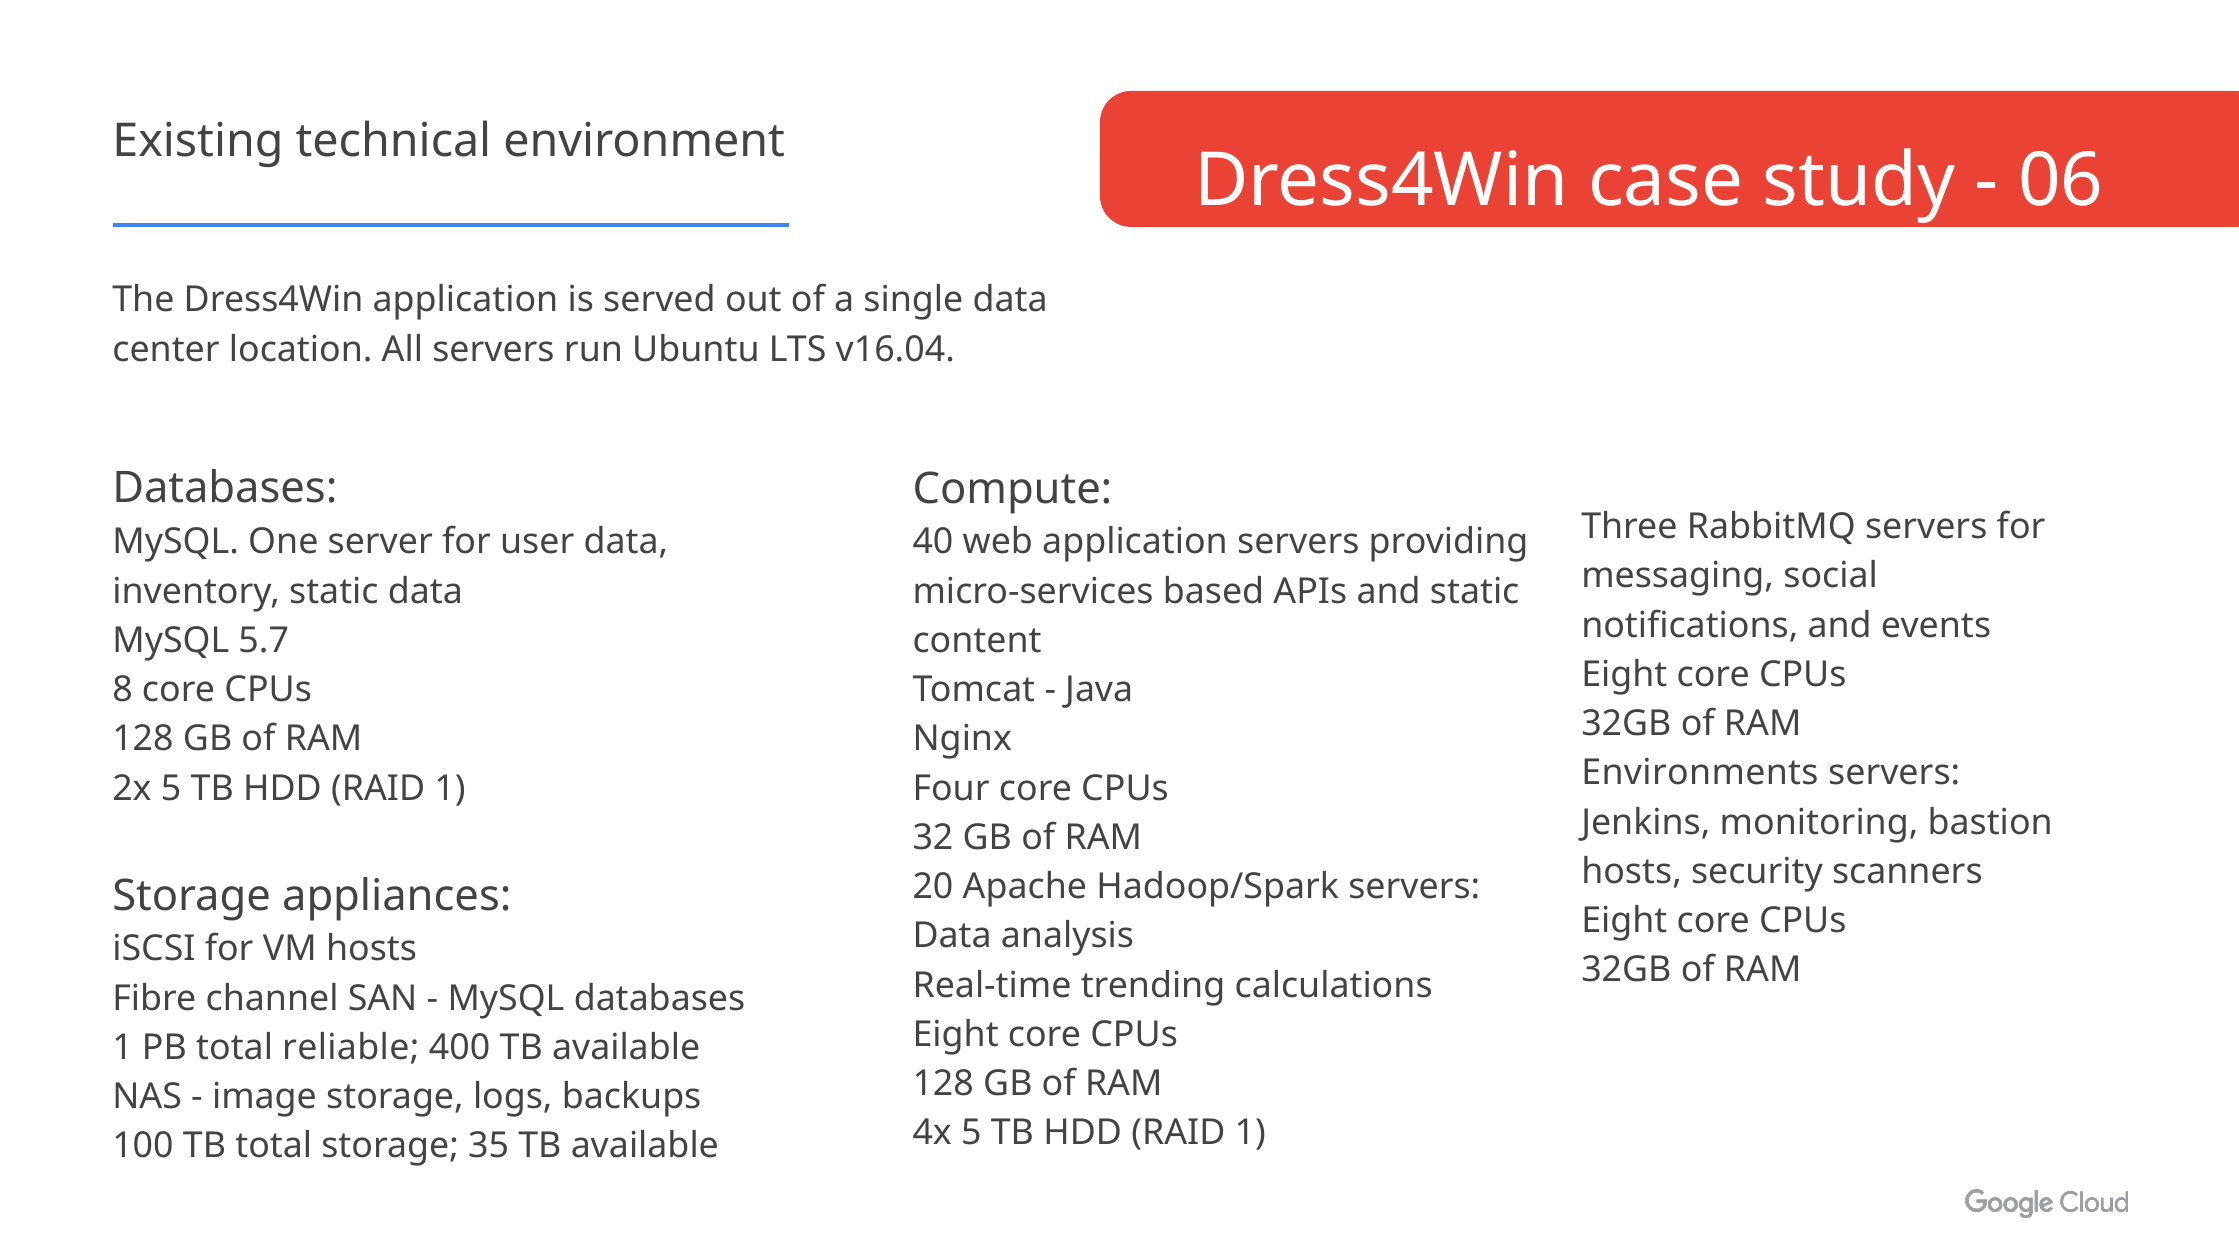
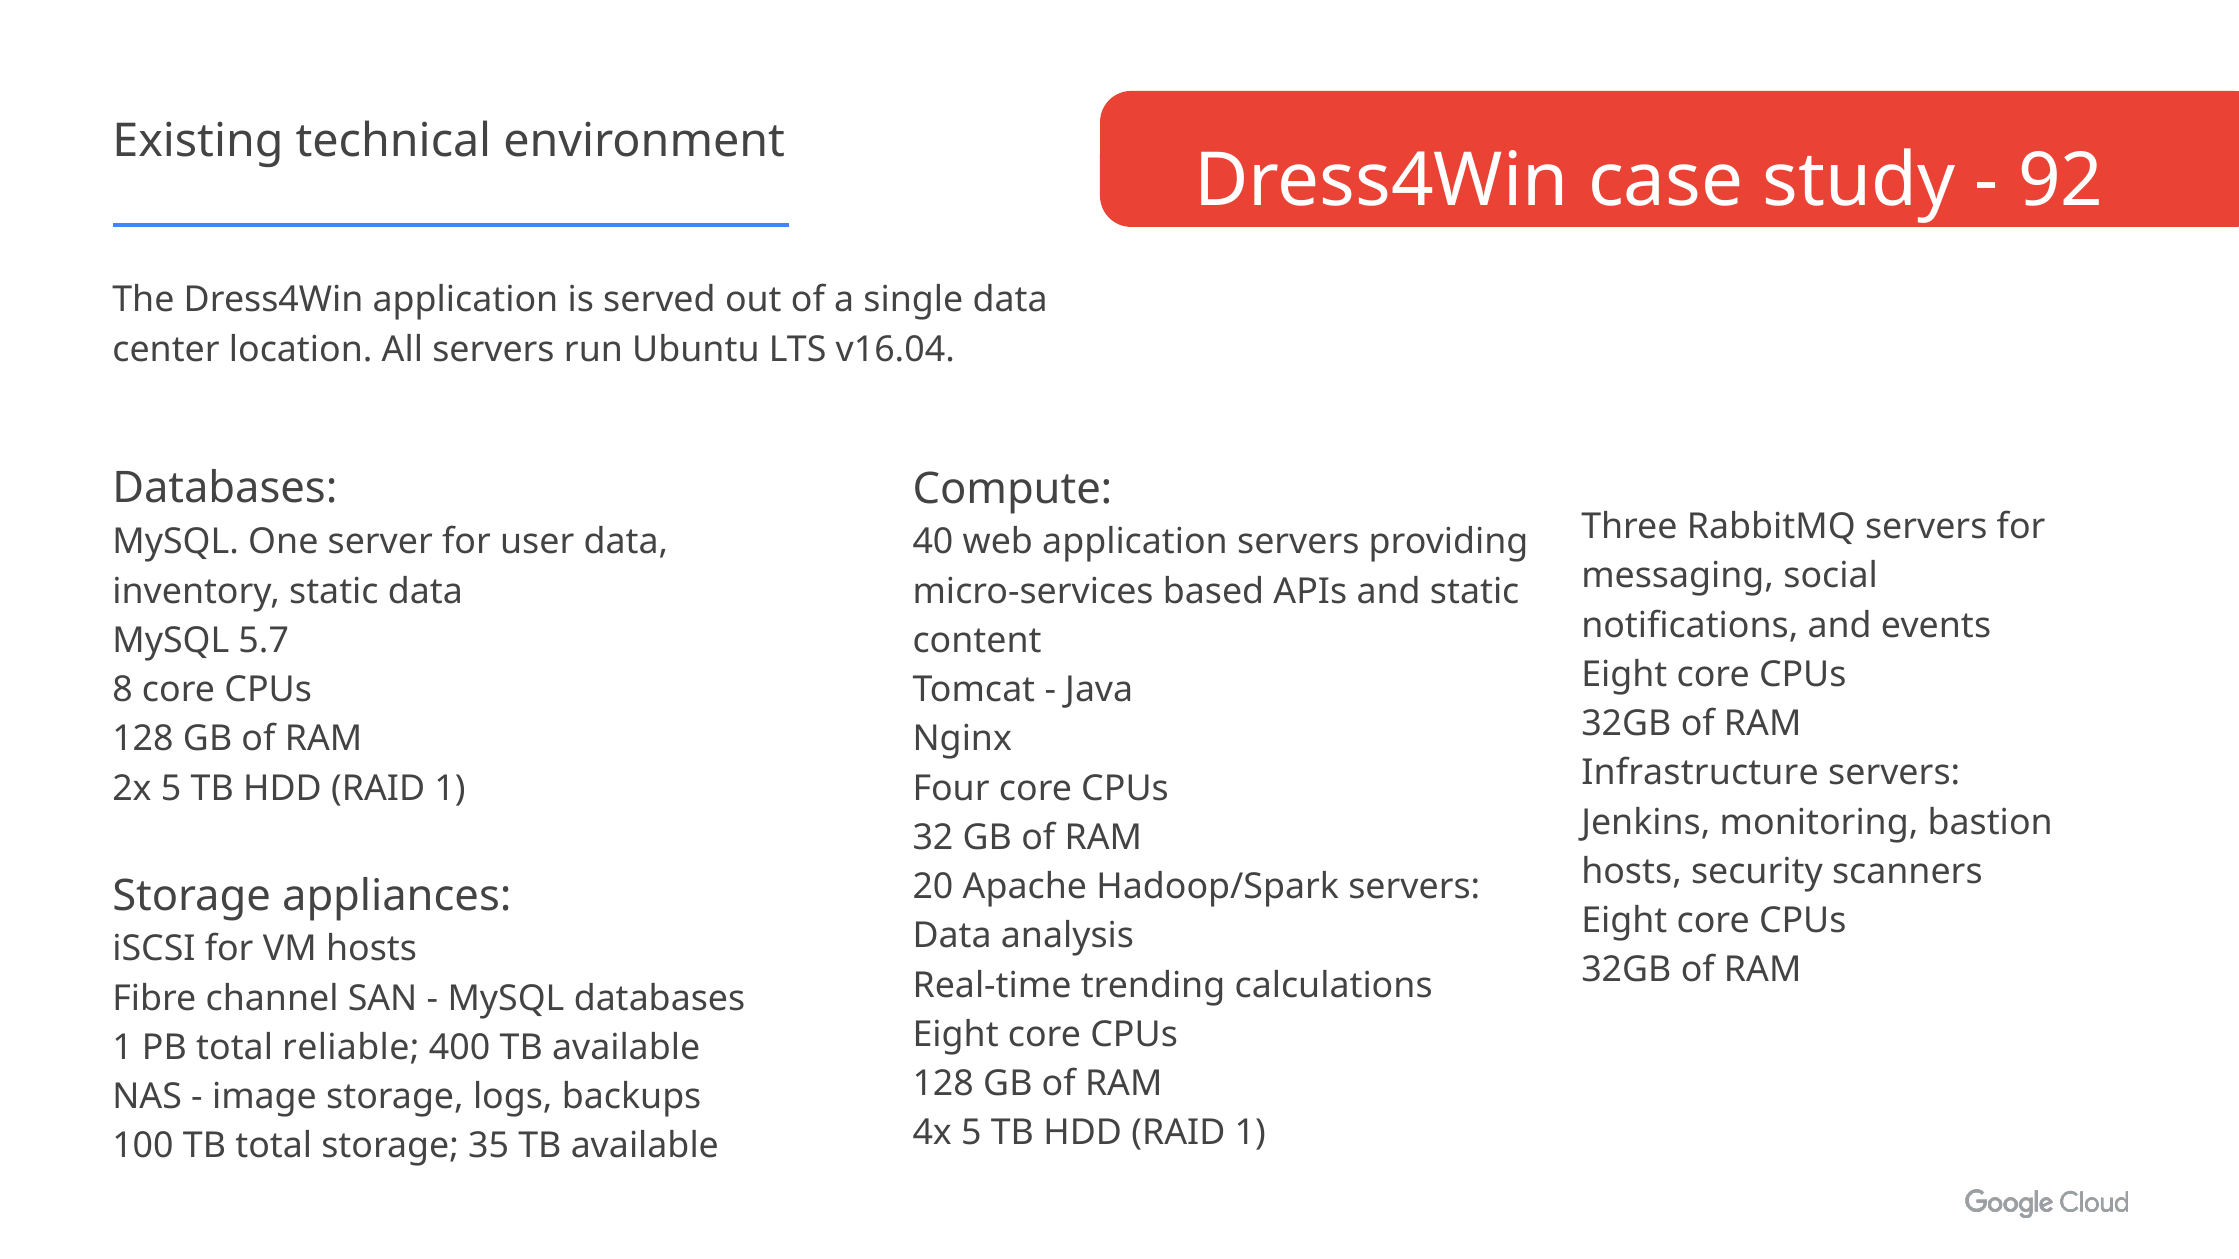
06: 06 -> 92 (2061, 181)
Environments: Environments -> Infrastructure (1700, 773)
